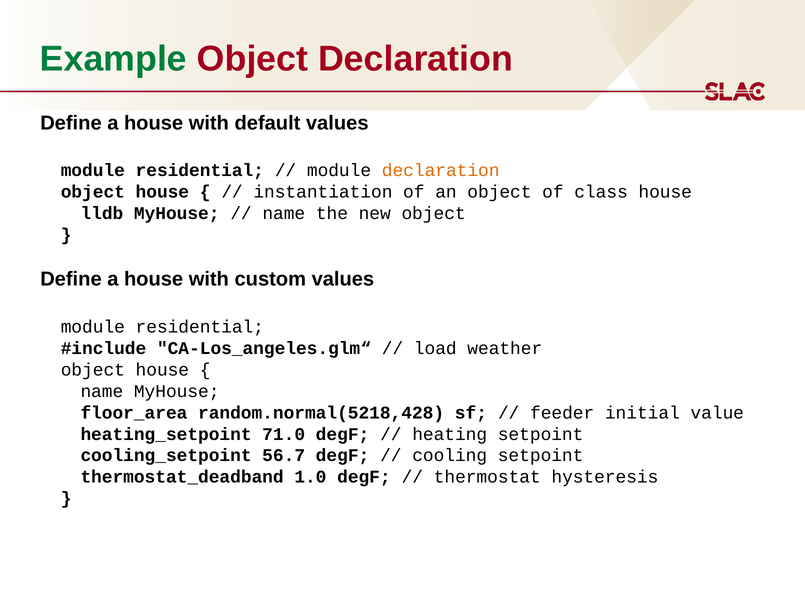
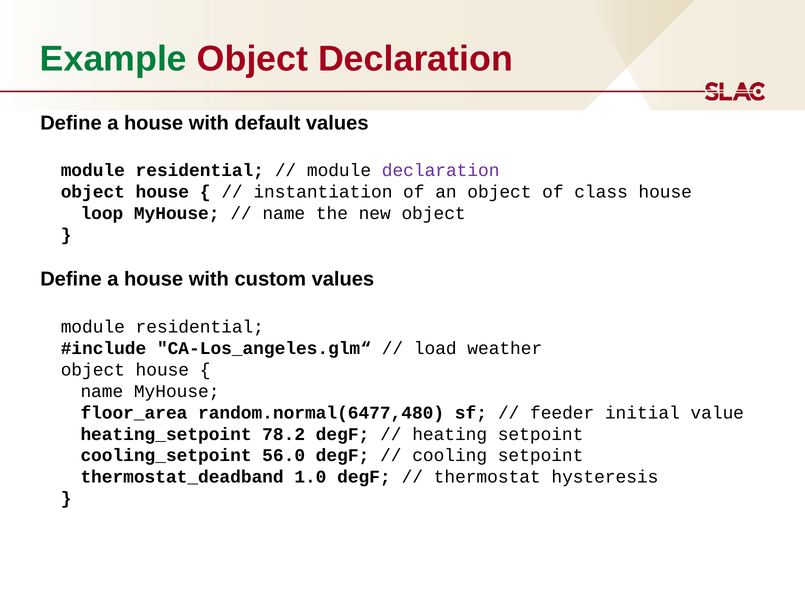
declaration colour: orange -> purple (441, 170)
lldb: lldb -> loop (102, 213)
random.normal(5218,428: random.normal(5218,428 -> random.normal(6477,480 (321, 412)
71.0: 71.0 -> 78.2 (284, 434)
56.7: 56.7 -> 56.0 (284, 455)
